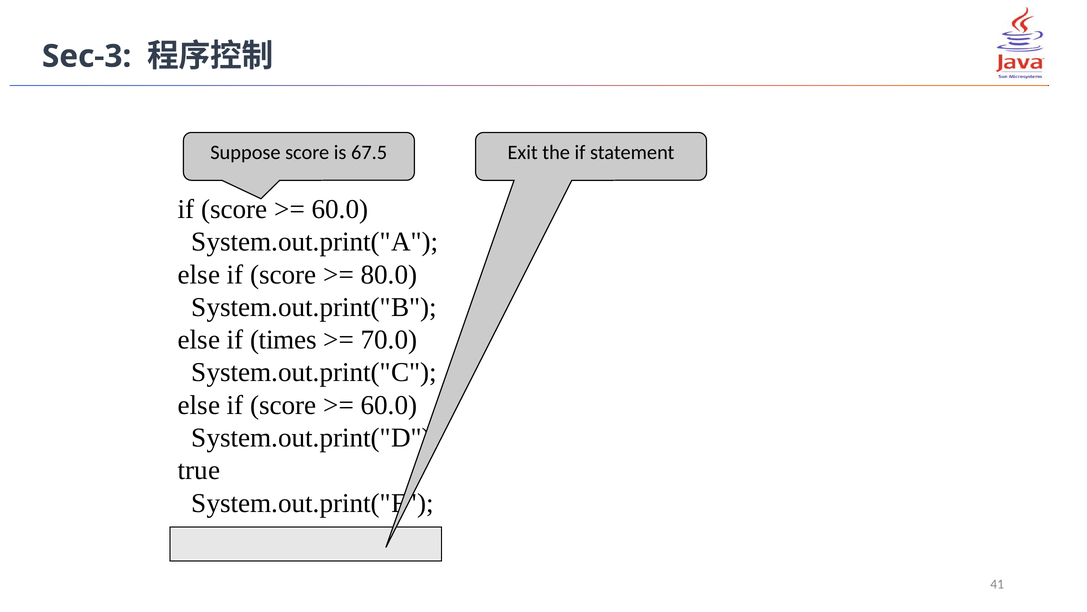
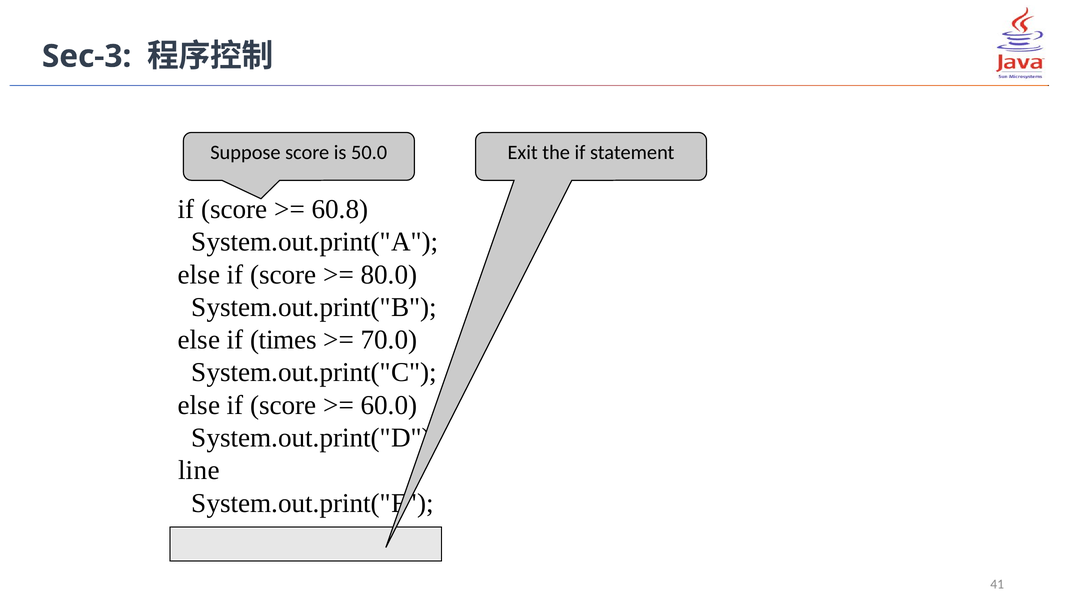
67.5: 67.5 -> 50.0 (369, 152)
60.0: 60.0 -> 60.8 (340, 209)
true: true -> line (199, 470)
